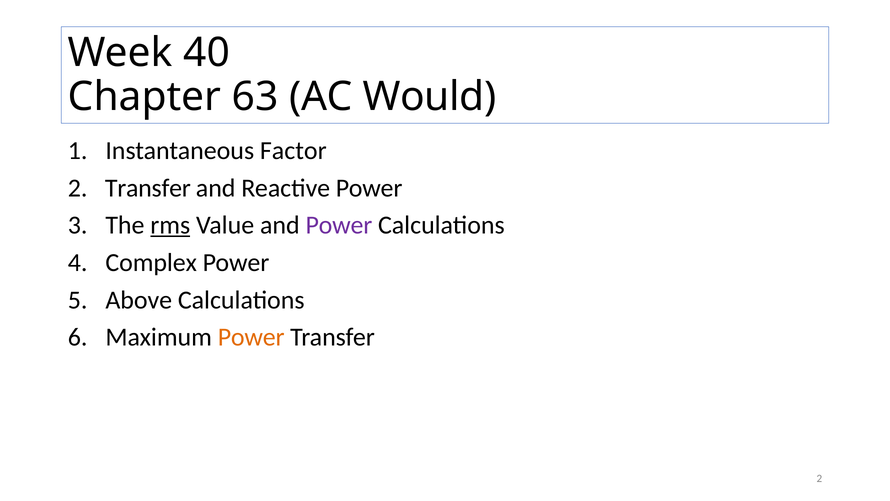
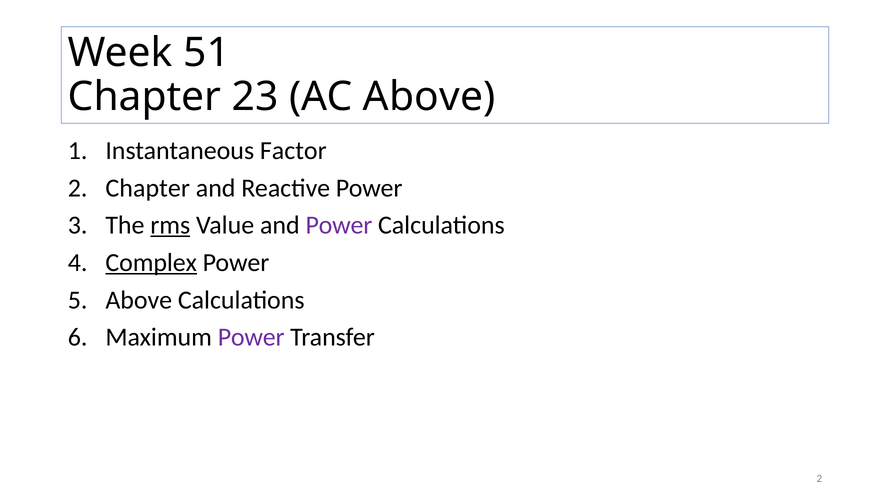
40: 40 -> 51 (207, 53)
63: 63 -> 23 (255, 97)
AC Would: Would -> Above (429, 97)
2 Transfer: Transfer -> Chapter (148, 188)
Complex underline: none -> present (151, 262)
Power colour: orange -> purple (251, 337)
